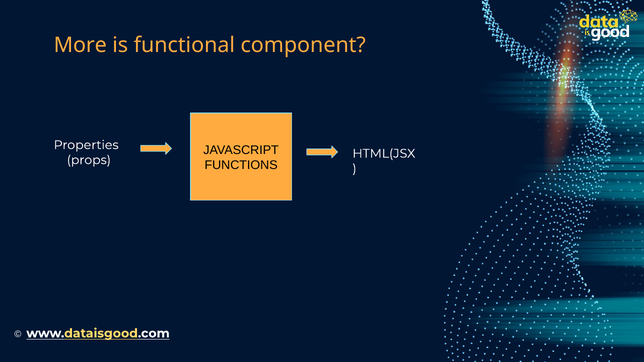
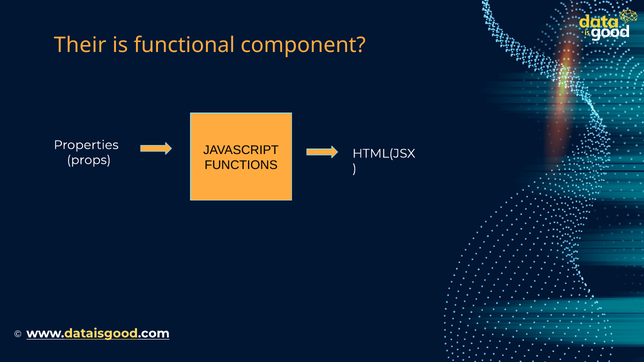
More: More -> Their (80, 45)
